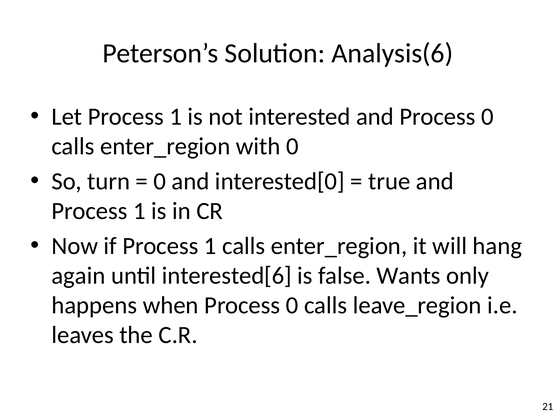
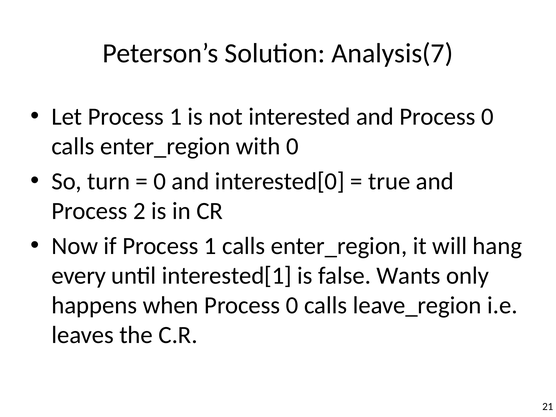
Analysis(6: Analysis(6 -> Analysis(7 (392, 53)
1: 1 -> 2 (139, 211)
again: again -> every (79, 276)
interested[6: interested[6 -> interested[1 (227, 276)
